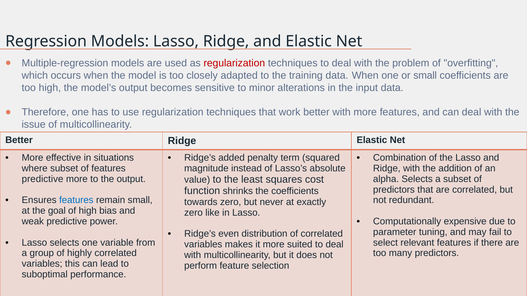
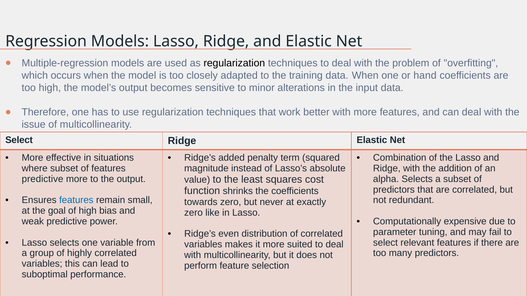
regularization colour: red -> black (234, 63)
or small: small -> hand (425, 76)
Better: Better -> Select (19, 140)
